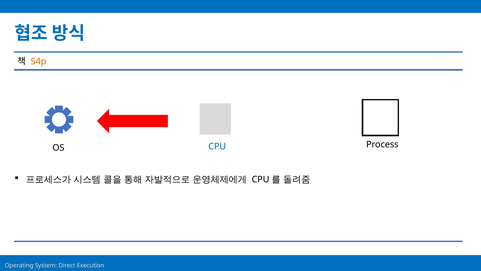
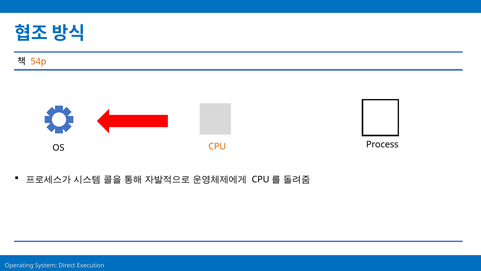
CPU colour: blue -> orange (217, 146)
